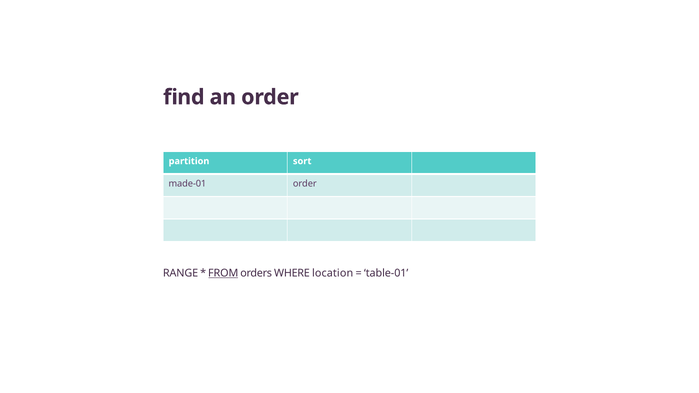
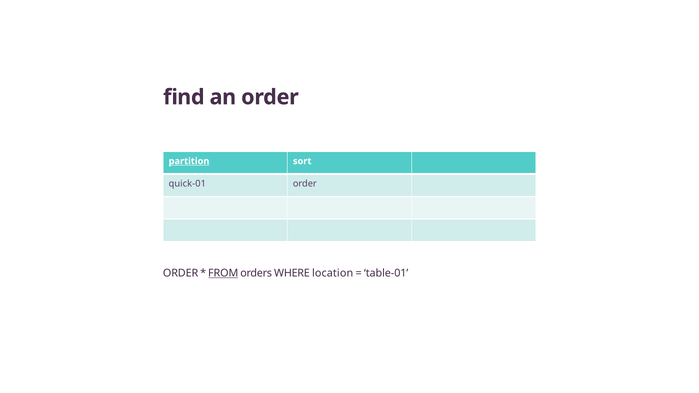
partition underline: none -> present (189, 161)
made-01: made-01 -> quick-01 (187, 184)
RANGE: RANGE -> ORDER (181, 273)
